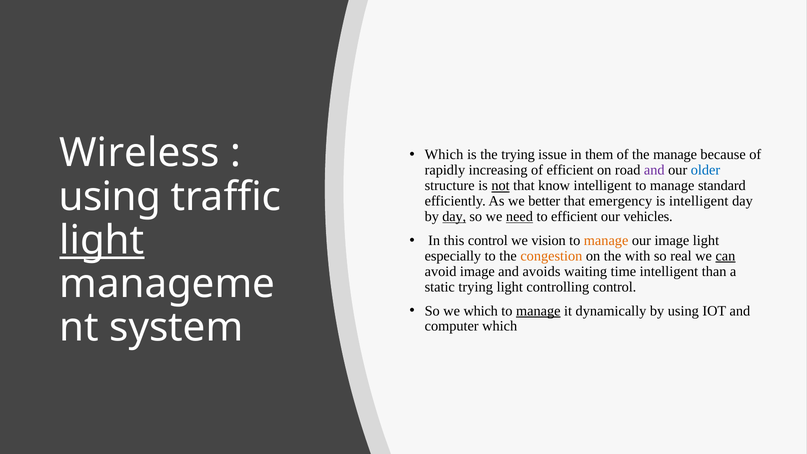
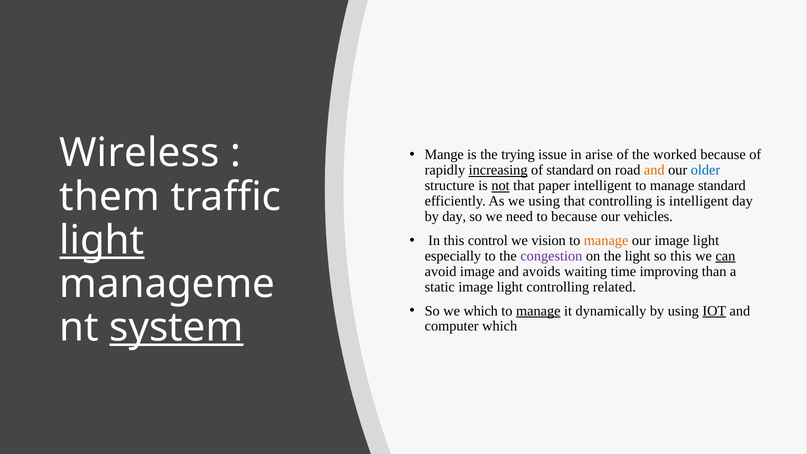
Which: Which -> Mange (444, 155)
them: them -> arise (599, 155)
the manage: manage -> worked (675, 155)
increasing underline: none -> present (498, 170)
of efficient: efficient -> standard (570, 170)
and colour: purple -> orange (654, 170)
know: know -> paper (554, 186)
using: using -> them (110, 197)
we better: better -> using (544, 201)
that emergency: emergency -> controlling (620, 201)
day underline: present -> none (454, 217)
need underline: present -> none (519, 217)
to efficient: efficient -> because (574, 217)
congestion colour: orange -> purple (551, 256)
the with: with -> light (638, 256)
so real: real -> this (681, 256)
time intelligent: intelligent -> improving (669, 271)
static trying: trying -> image (476, 287)
controlling control: control -> related (614, 287)
IOT underline: none -> present (714, 311)
system underline: none -> present (176, 327)
